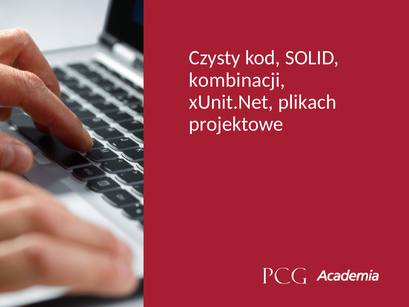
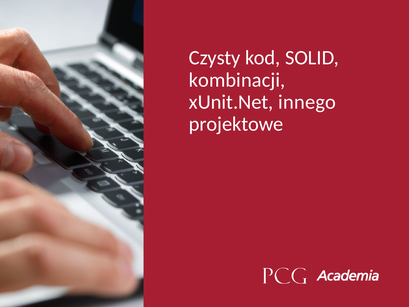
plikach: plikach -> innego (307, 102)
